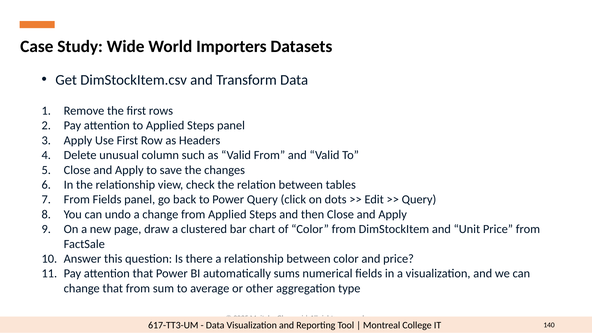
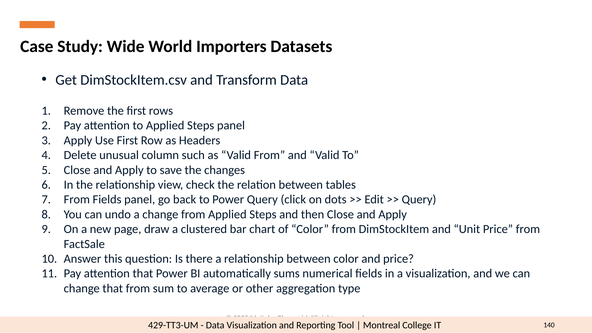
617-TT3-UM: 617-TT3-UM -> 429-TT3-UM (173, 325)
